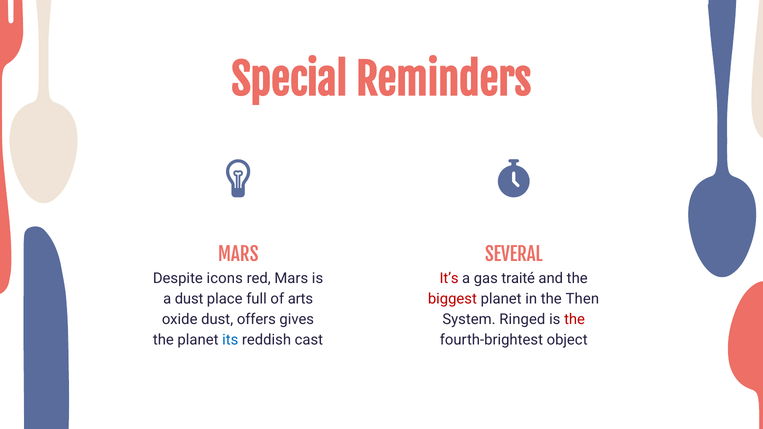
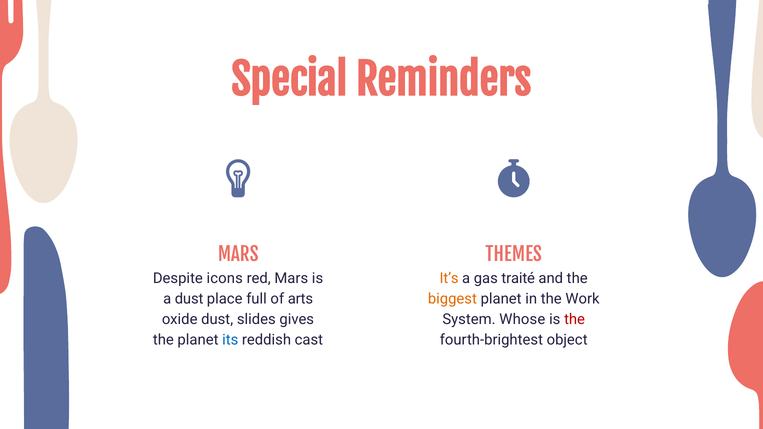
SEVERAL: SEVERAL -> THEMES (514, 255)
It’s colour: red -> orange (449, 278)
biggest colour: red -> orange (452, 299)
Then: Then -> Work (582, 299)
Ringed: Ringed -> Whose (522, 319)
offers: offers -> slides (256, 319)
